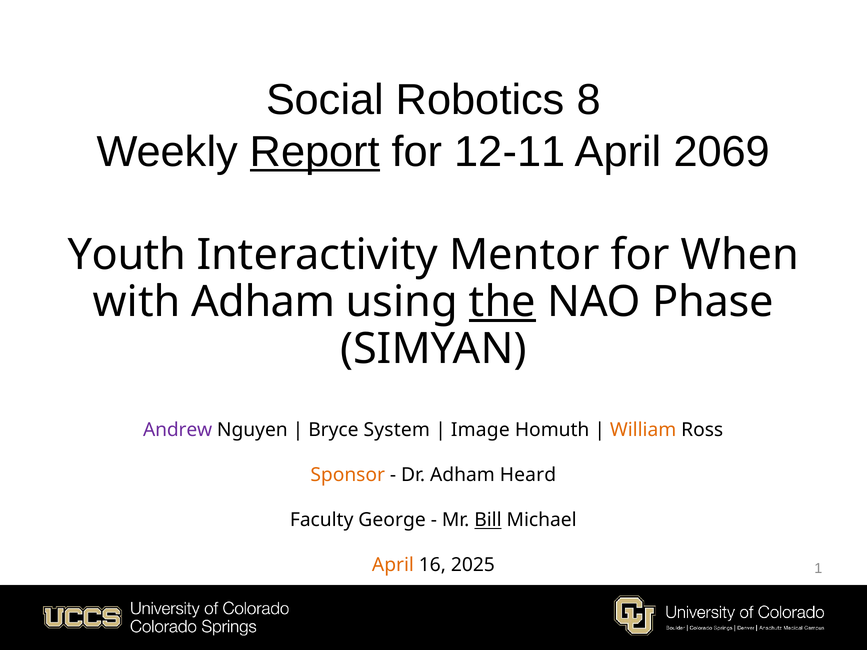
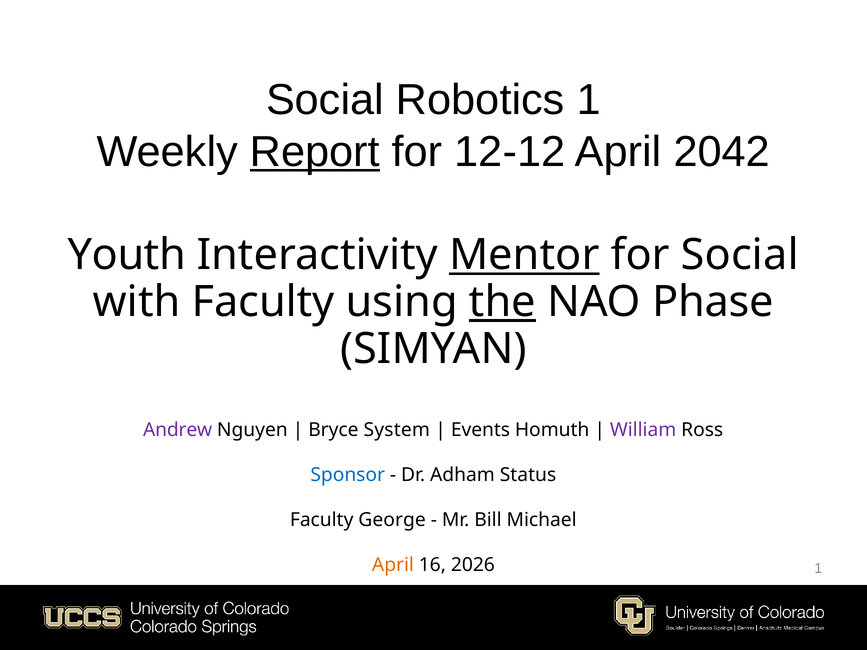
Robotics 8: 8 -> 1 (589, 100)
12-11: 12-11 -> 12-12 (510, 152)
2069: 2069 -> 2042 (722, 152)
Mentor underline: none -> present (524, 255)
for When: When -> Social (740, 255)
with Adham: Adham -> Faculty (263, 302)
Image: Image -> Events (480, 430)
William colour: orange -> purple (643, 430)
Sponsor colour: orange -> blue (348, 475)
Heard: Heard -> Status (528, 475)
Bill underline: present -> none (488, 520)
2025: 2025 -> 2026 (473, 565)
